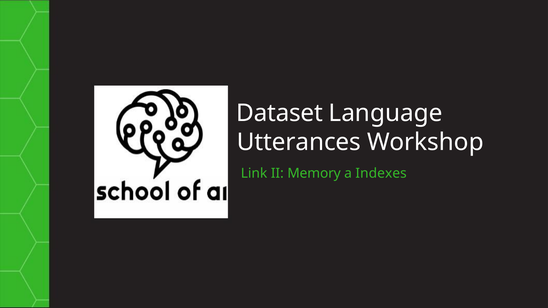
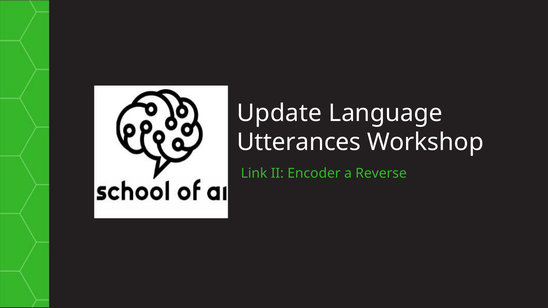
Dataset: Dataset -> Update (279, 113)
Memory: Memory -> Encoder (314, 174)
Indexes: Indexes -> Reverse (381, 174)
